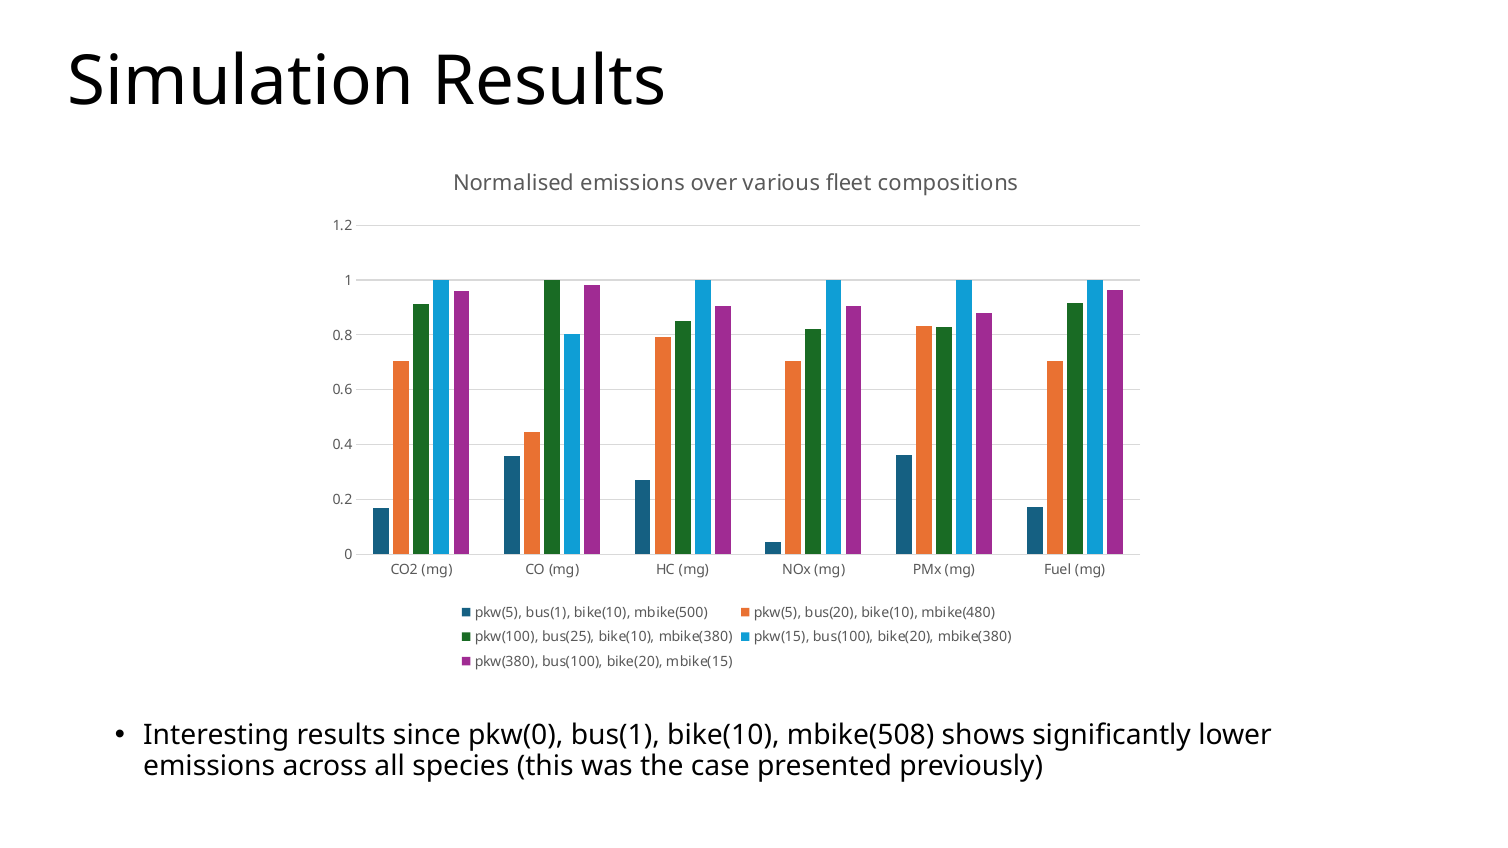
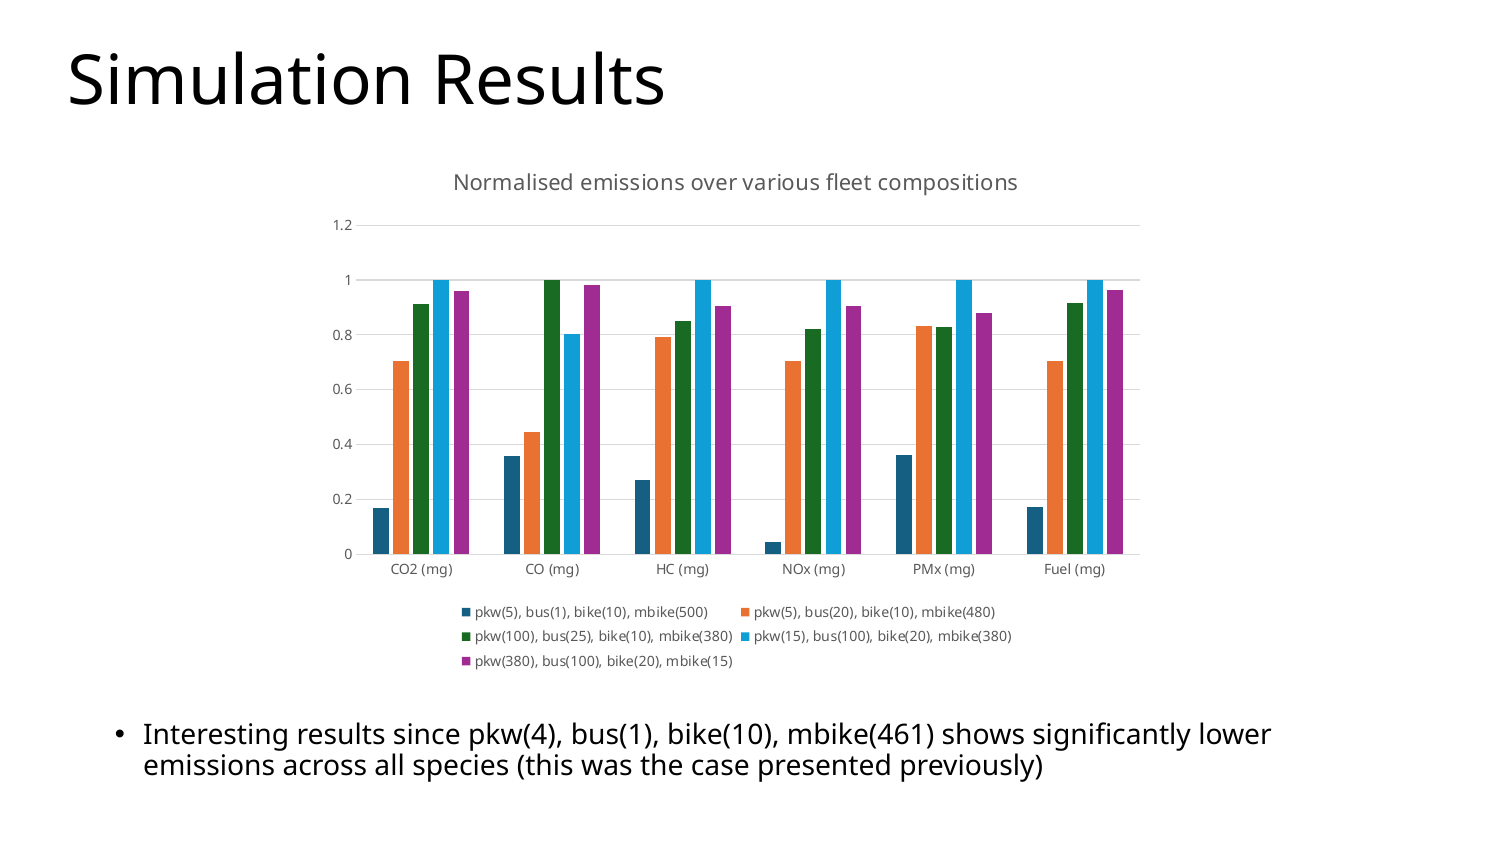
pkw(0: pkw(0 -> pkw(4 (516, 736)
mbike(508: mbike(508 -> mbike(461 (861, 736)
